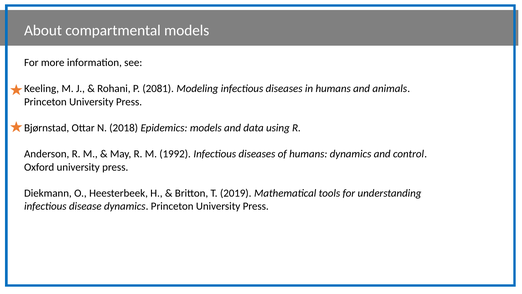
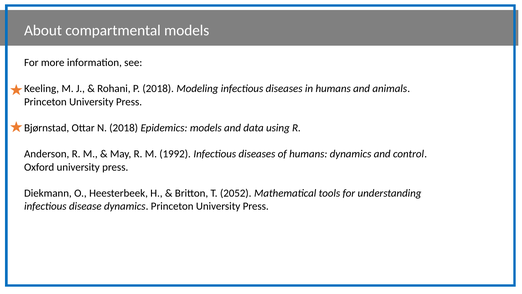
P 2081: 2081 -> 2018 (158, 89)
2019: 2019 -> 2052 (236, 193)
